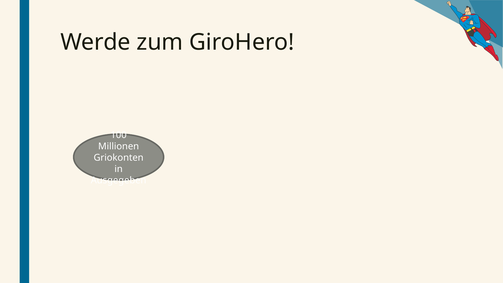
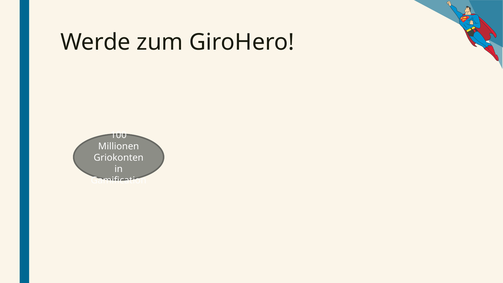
Ausgegeben: Ausgegeben -> Gamification (119, 180)
